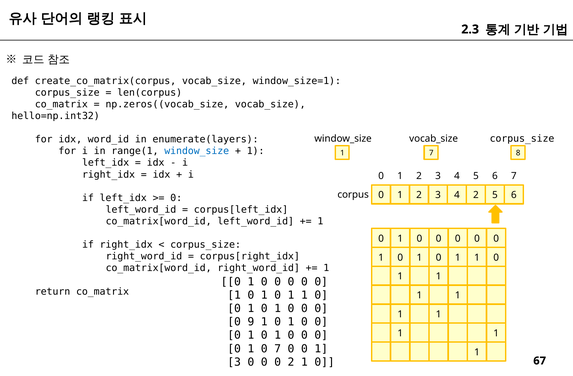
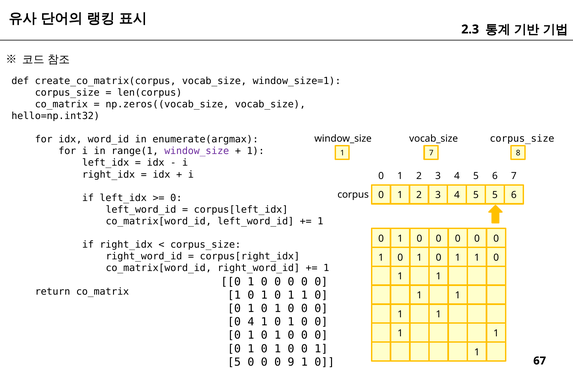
enumerate(layers: enumerate(layers -> enumerate(argmax (206, 139)
window_size colour: blue -> purple (197, 151)
2: 2 -> 5 (476, 195)
0 9: 9 -> 4 (251, 322)
7: 7 -> 1 (278, 349)
3: 3 -> 5 (234, 362)
0 2: 2 -> 9 (291, 362)
